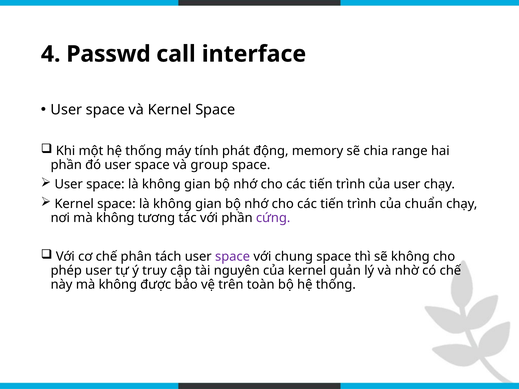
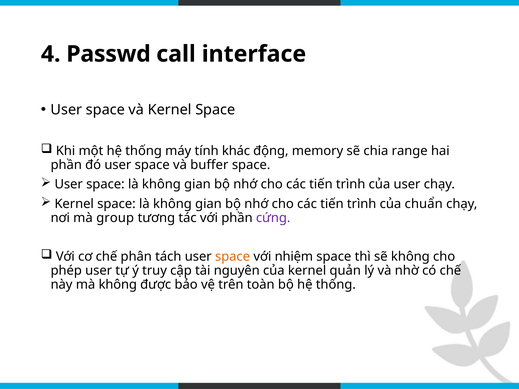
phát: phát -> khác (236, 151)
group: group -> buffer (209, 165)
nơi mà không: không -> group (115, 218)
space colour: purple -> orange (233, 257)
chung: chung -> nhiệm (294, 257)
